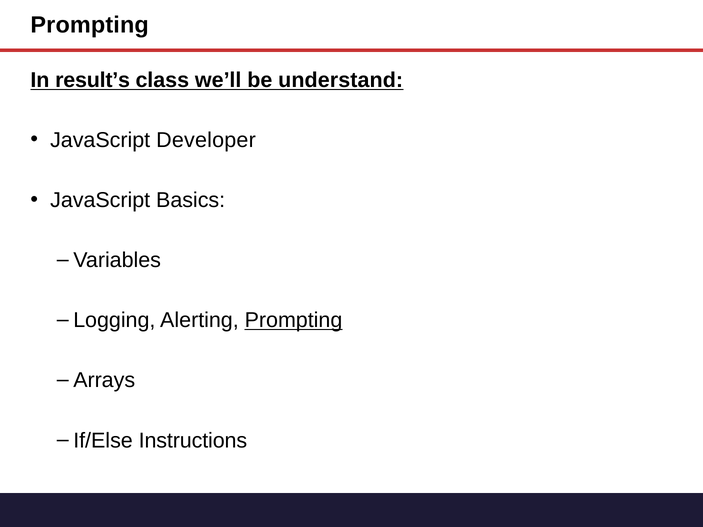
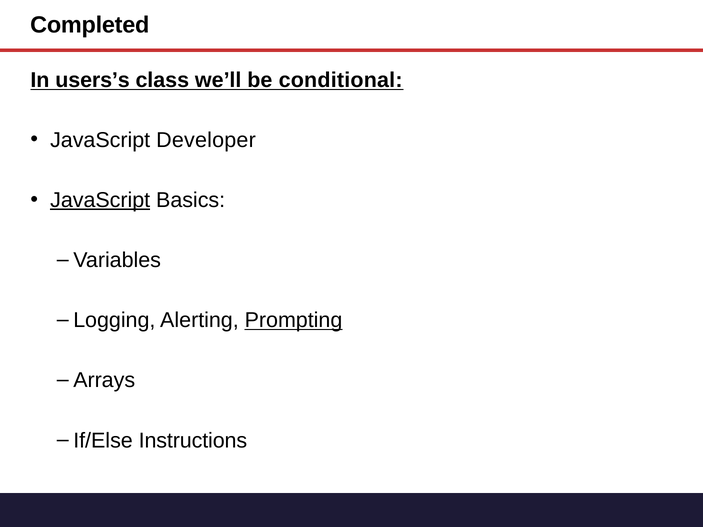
Prompting: Prompting -> Completed (90, 25)
result’s: result’s -> users’s (93, 80)
understand: understand -> conditional (341, 80)
JavaScript underline: none -> present (100, 200)
